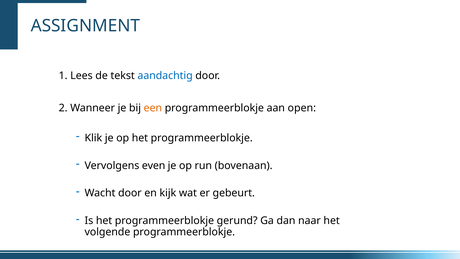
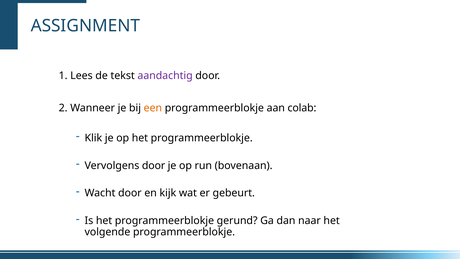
aandachtig colour: blue -> purple (165, 76)
open: open -> colab (302, 108)
Vervolgens even: even -> door (154, 165)
